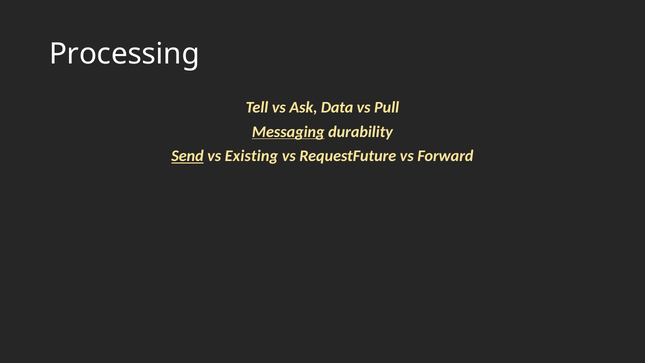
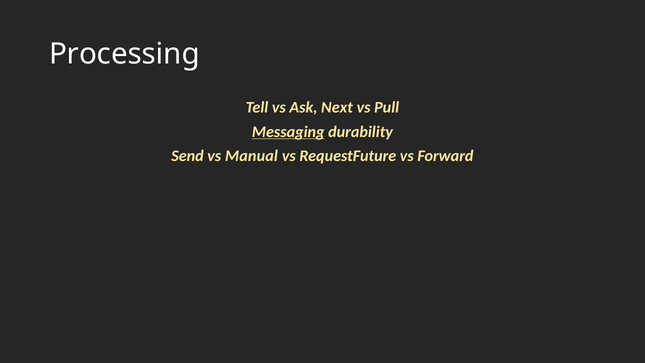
Data: Data -> Next (337, 108)
Send underline: present -> none (187, 156)
Existing: Existing -> Manual (251, 156)
